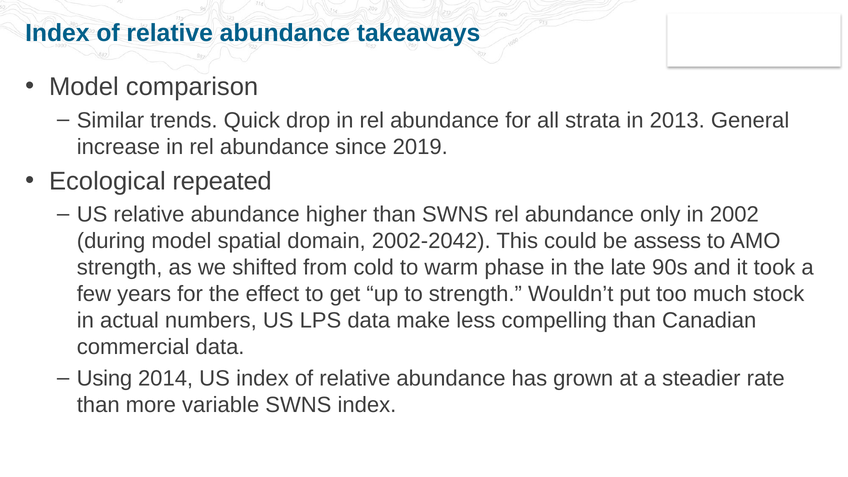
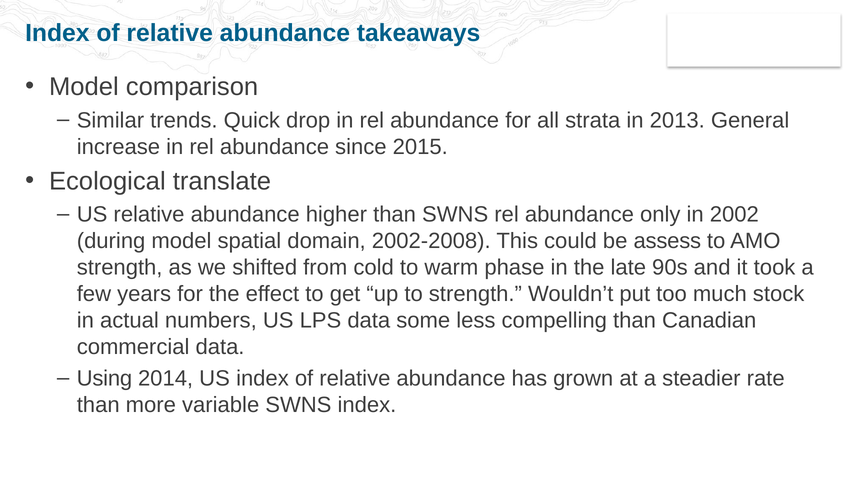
2019: 2019 -> 2015 (420, 147)
repeated: repeated -> translate (222, 181)
2002-2042: 2002-2042 -> 2002-2008 (431, 241)
make: make -> some (423, 321)
